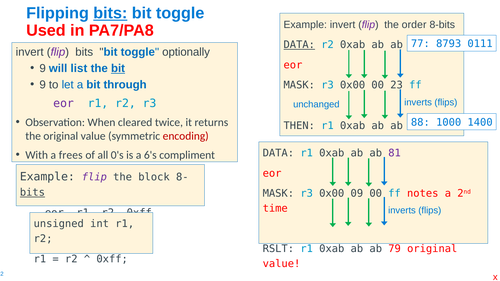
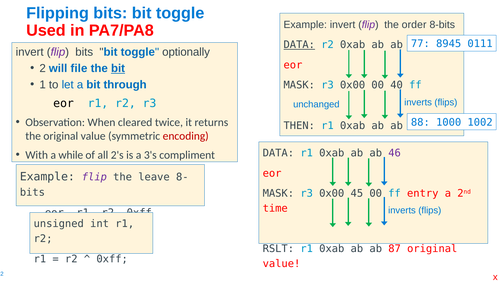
bits underline: present -> none (110, 13)
8793: 8793 -> 8945 (449, 44)
9: 9 -> 2 (43, 68)
list: list -> file (79, 68)
9: 9 -> 1 (43, 85)
23: 23 -> 40 (397, 85)
eor colour: purple -> black (64, 104)
1400: 1400 -> 1002 (480, 123)
81: 81 -> 46 (395, 153)
frees: frees -> while (71, 155)
0's: 0's -> 2's (117, 155)
6's: 6's -> 3's (150, 155)
block: block -> leave (154, 177)
bits underline: present -> none (32, 193)
09: 09 -> 45 (357, 194)
notes: notes -> entry (423, 194)
79: 79 -> 87 (395, 249)
